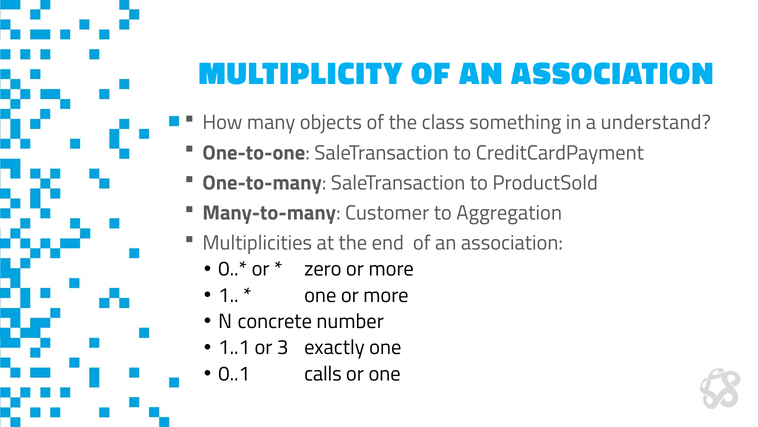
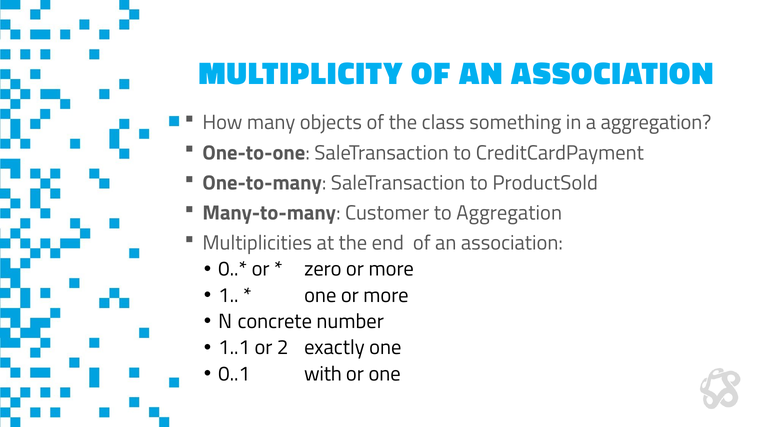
a understand: understand -> aggregation (656, 122)
3: 3 -> 2 (283, 347)
calls: calls -> with (323, 373)
